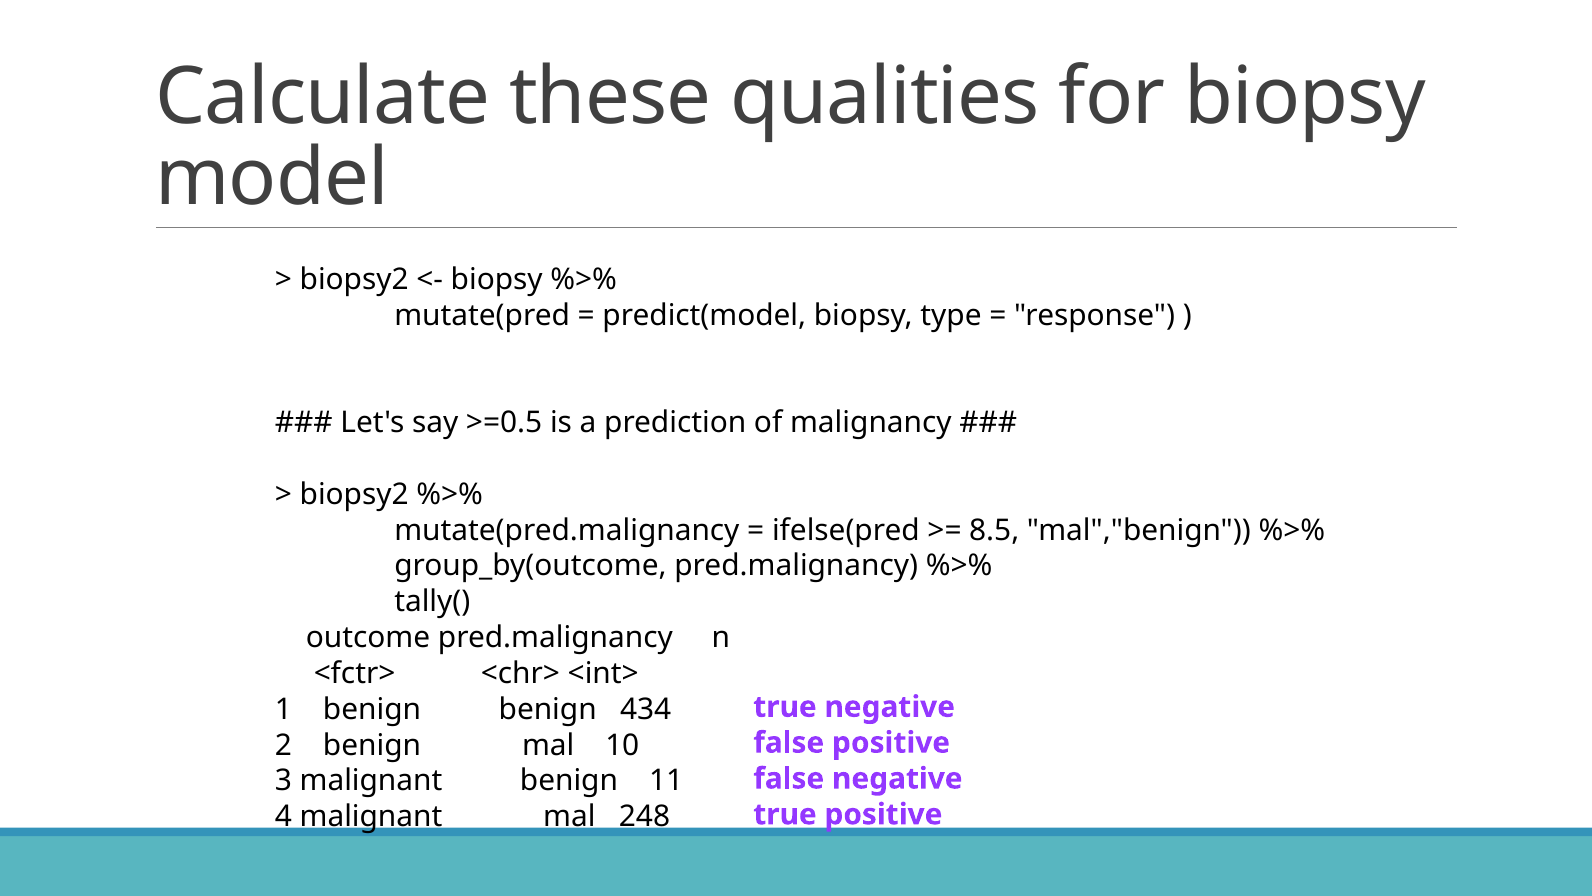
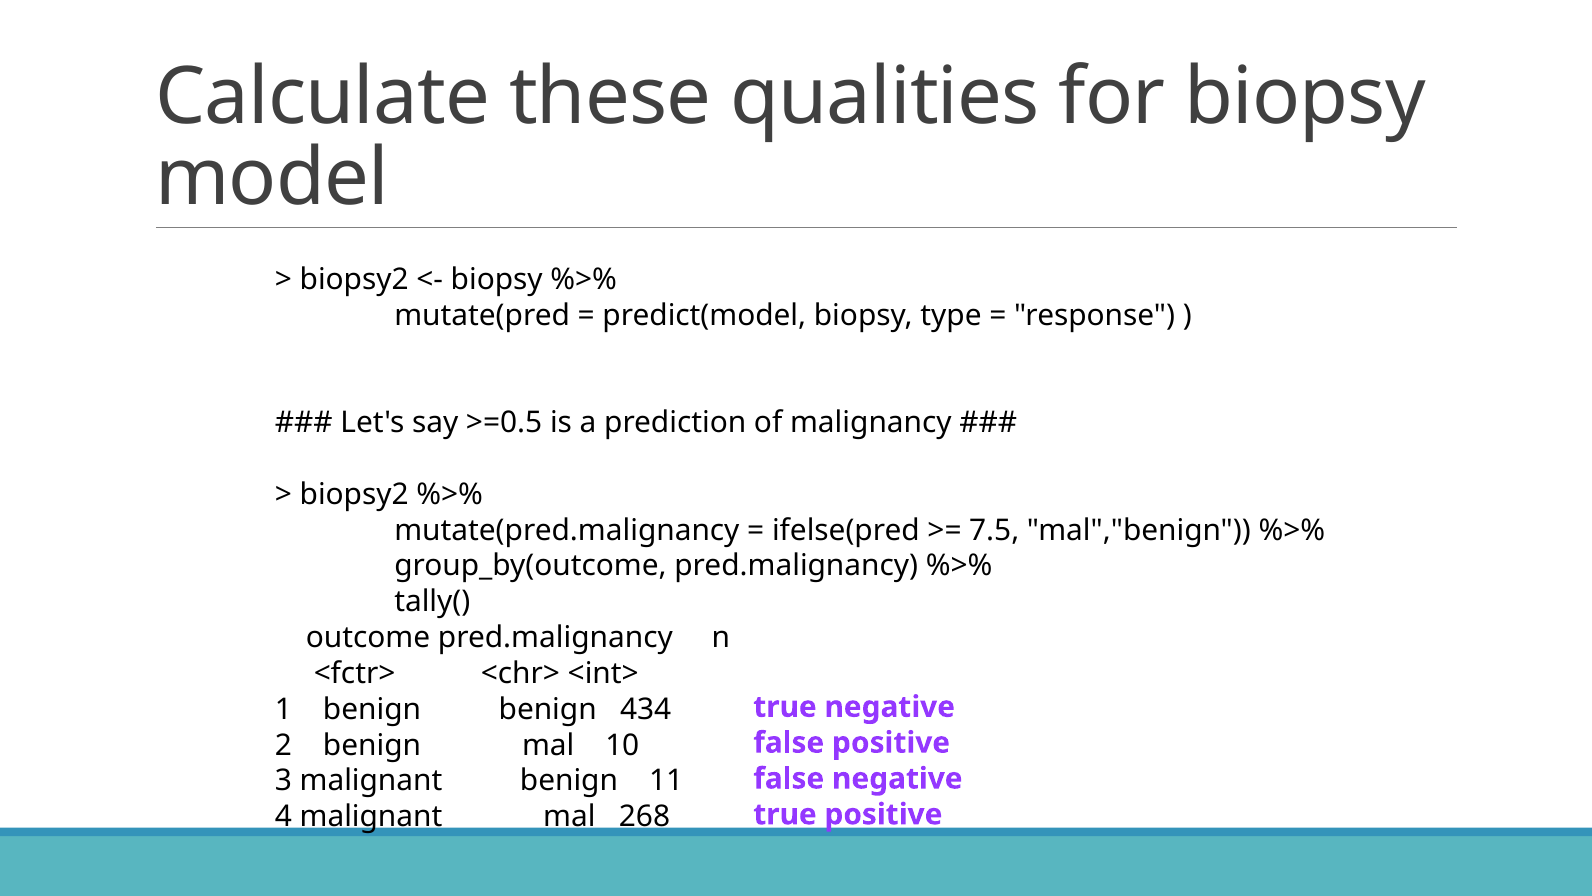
8.5: 8.5 -> 7.5 (994, 530)
248: 248 -> 268 (644, 816)
